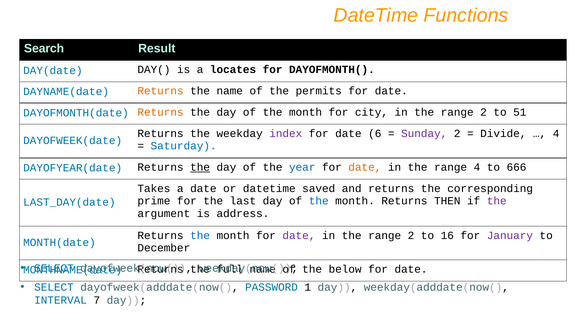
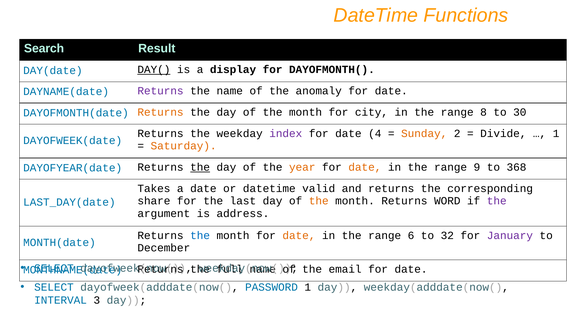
DAY( underline: none -> present (154, 70)
locates: locates -> display (233, 70)
Returns colour: orange -> purple (161, 91)
permits: permits -> anomaly (319, 91)
2: 2 -> 8 (484, 112)
51: 51 -> 30 (520, 112)
6: 6 -> 4 (375, 133)
Sunday colour: purple -> orange (424, 133)
4: 4 -> 1 (556, 133)
Saturday colour: blue -> orange (184, 146)
year colour: blue -> orange (302, 167)
range 4: 4 -> 9 (477, 167)
666: 666 -> 368 (517, 167)
saved: saved -> valid (319, 188)
prime: prime -> share (154, 201)
the colour: blue -> orange (319, 201)
THEN: THEN -> WORD (447, 201)
date colour: purple -> orange (299, 235)
2: 2 -> 6 (411, 235)
16: 16 -> 32 (447, 235)
below: below -> email (345, 269)
7: 7 -> 3 (97, 300)
